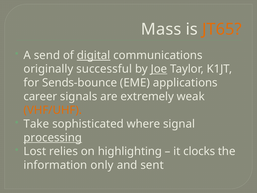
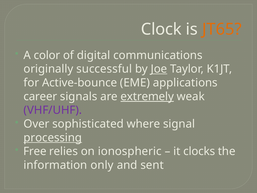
Mass: Mass -> Clock (161, 29)
send: send -> color (47, 55)
digital underline: present -> none (94, 55)
Sends-bounce: Sends-bounce -> Active-bounce (80, 83)
extremely underline: none -> present (147, 96)
VHF/UHF colour: orange -> purple (53, 110)
Take: Take -> Over (36, 124)
Lost: Lost -> Free (35, 151)
highlighting: highlighting -> ionospheric (130, 151)
